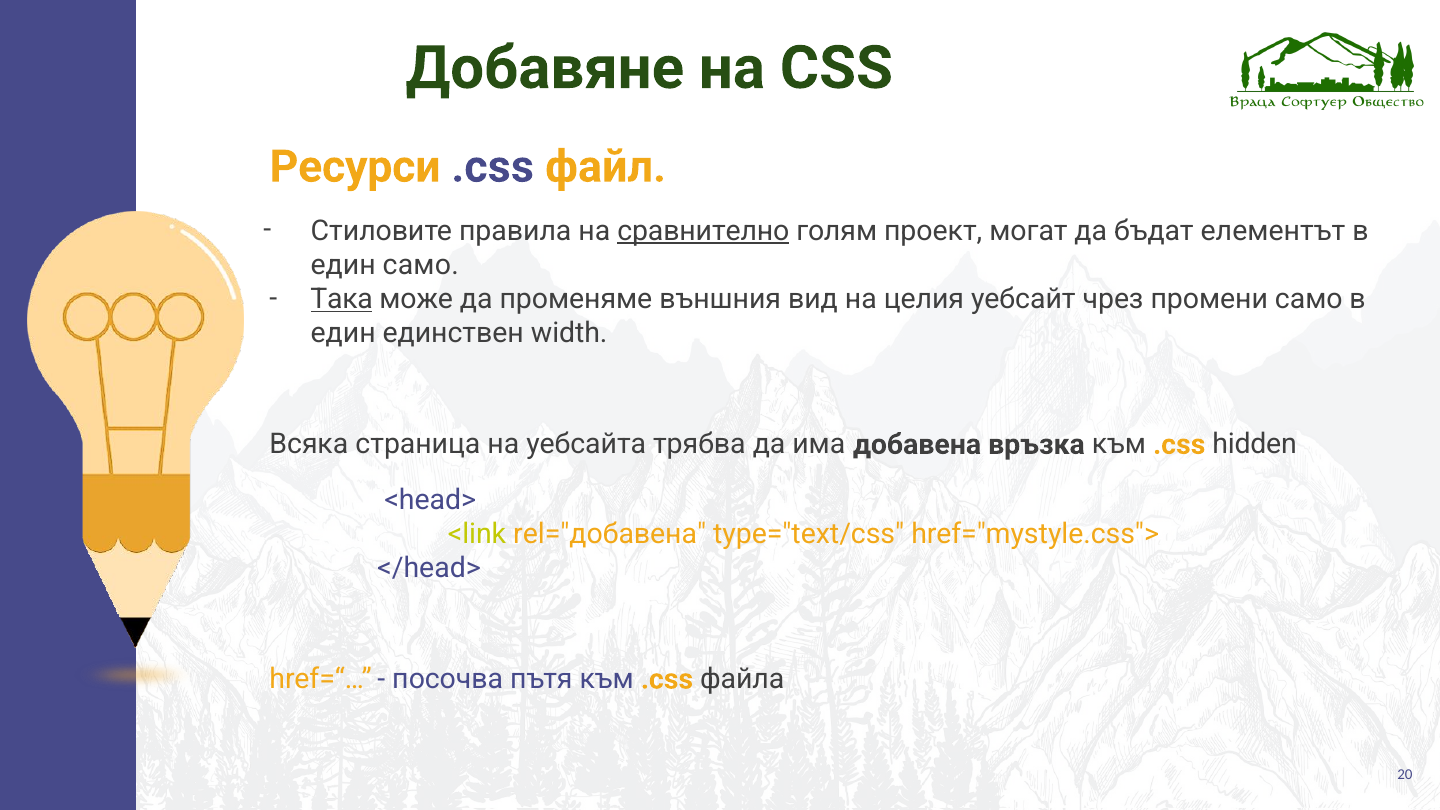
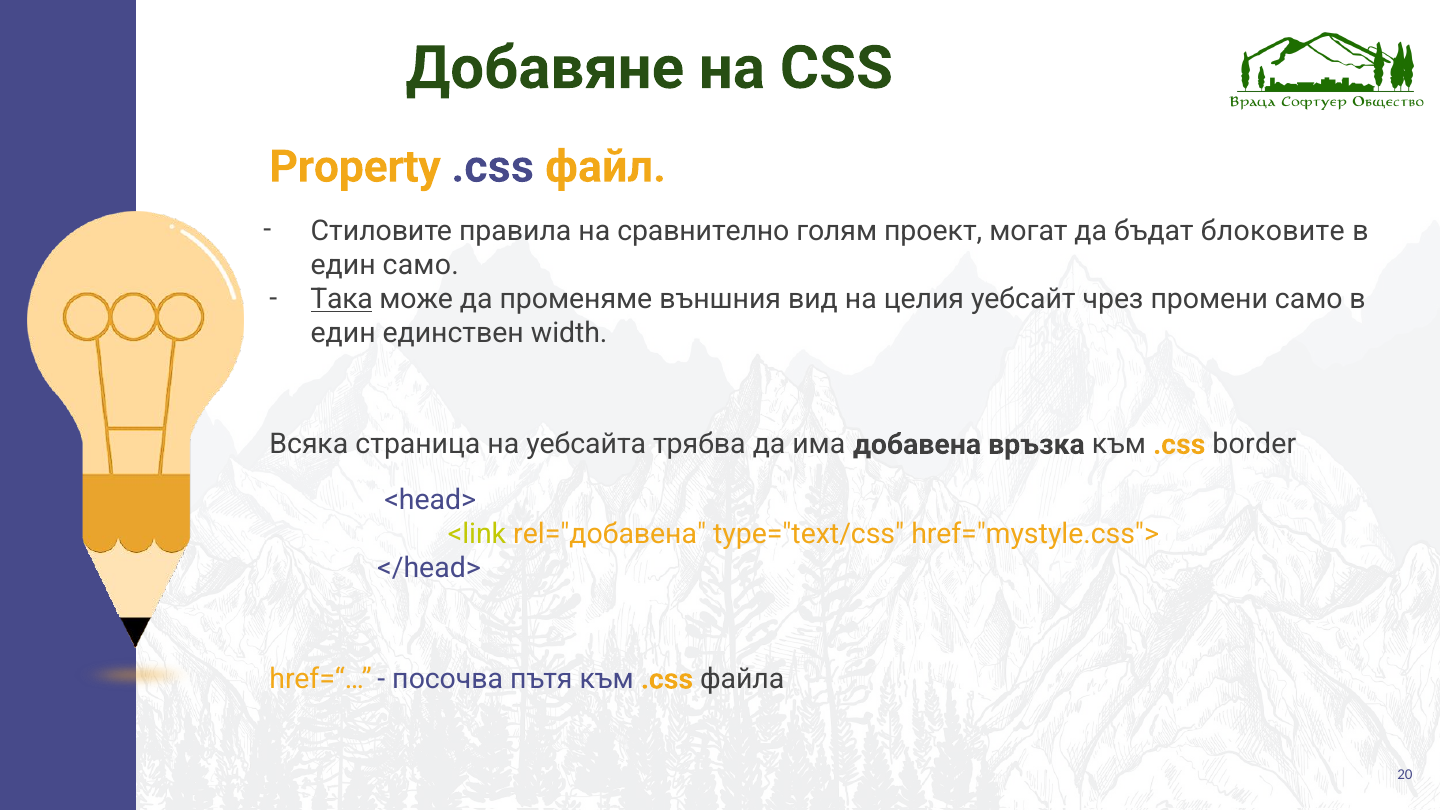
Ресурси: Ресурси -> Property (355, 167)
сравнително underline: present -> none (703, 231)
елементът: елементът -> блоковите (1273, 231)
hidden: hidden -> border (1254, 444)
